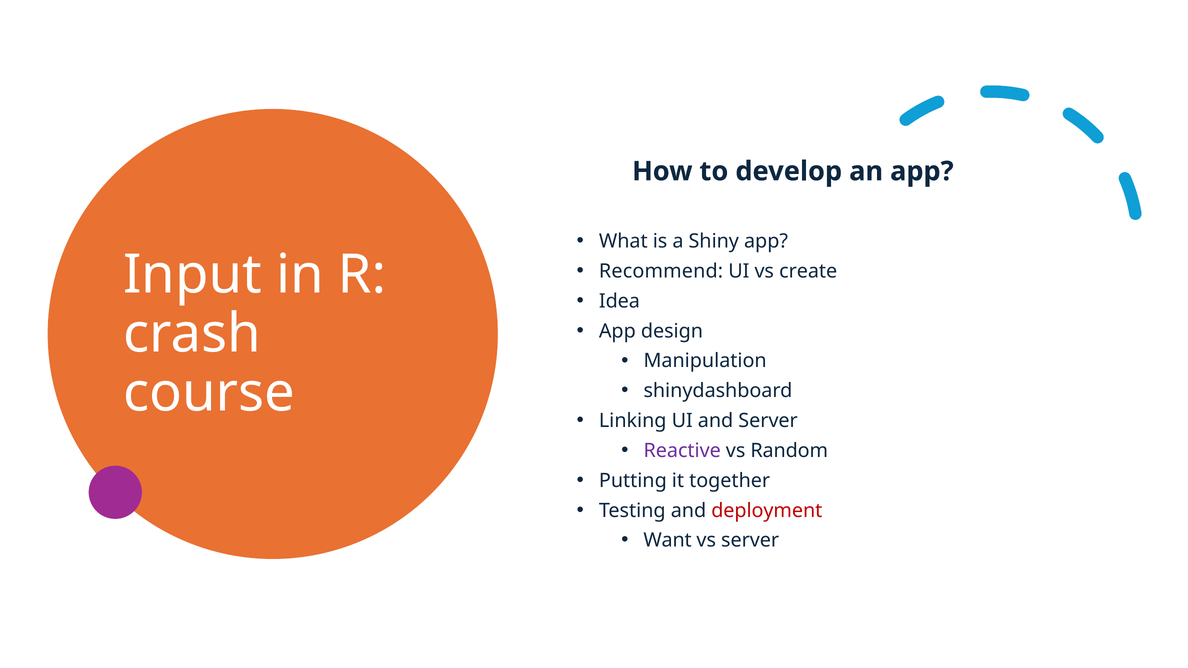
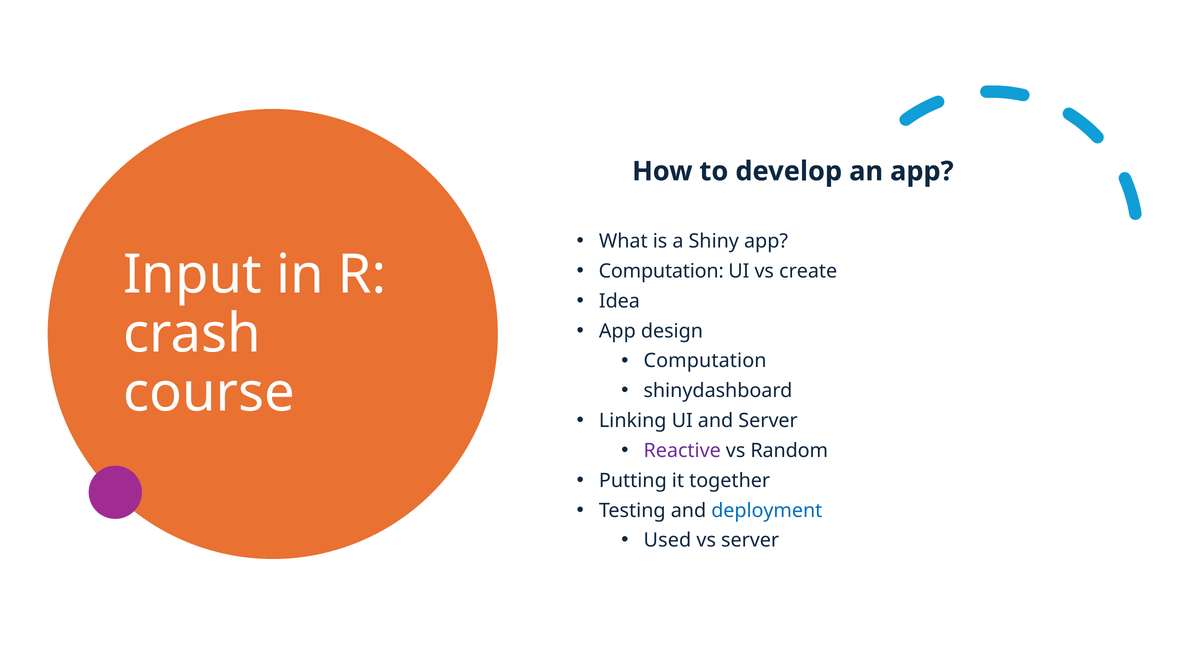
Recommend: Recommend -> Computation (661, 271)
Manipulation: Manipulation -> Computation (705, 361)
deployment colour: red -> blue (767, 511)
Want: Want -> Used (667, 541)
